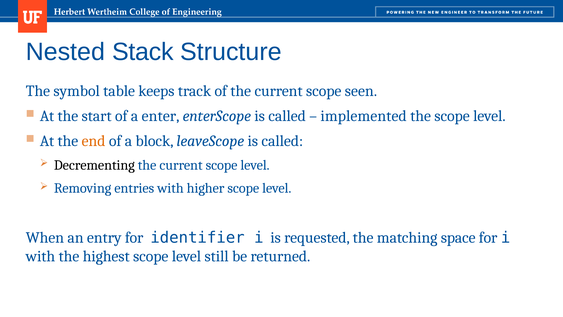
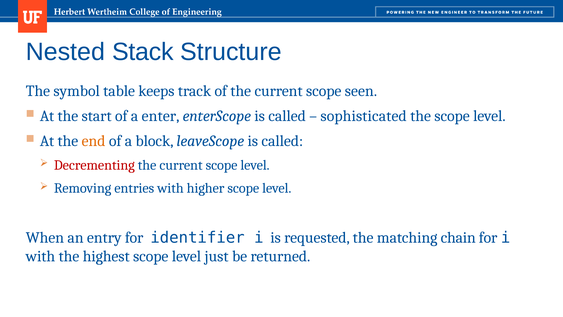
implemented: implemented -> sophisticated (364, 116)
Decrementing colour: black -> red (94, 165)
space: space -> chain (458, 237)
still: still -> just (217, 256)
